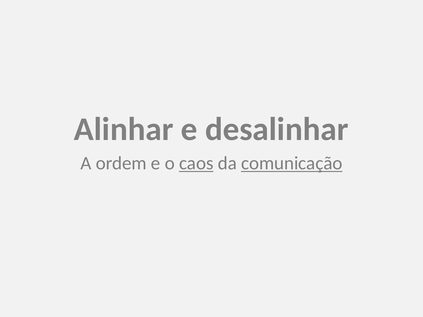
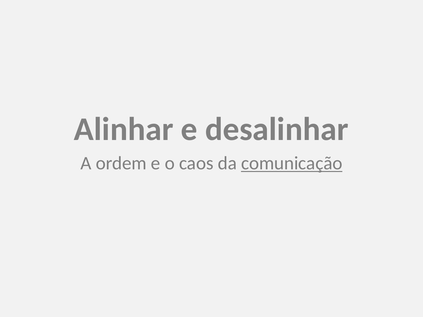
caos underline: present -> none (196, 163)
